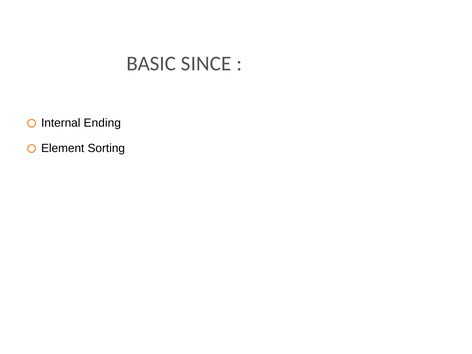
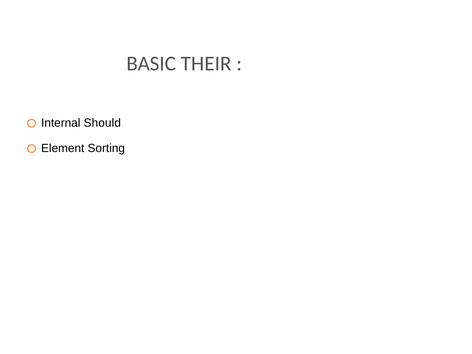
SINCE: SINCE -> THEIR (206, 64)
Ending: Ending -> Should (102, 123)
